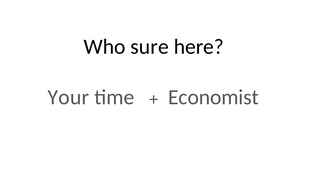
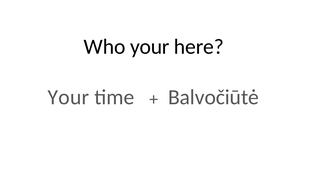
Who sure: sure -> your (150, 47)
Economist: Economist -> Balvočiūtė (213, 97)
